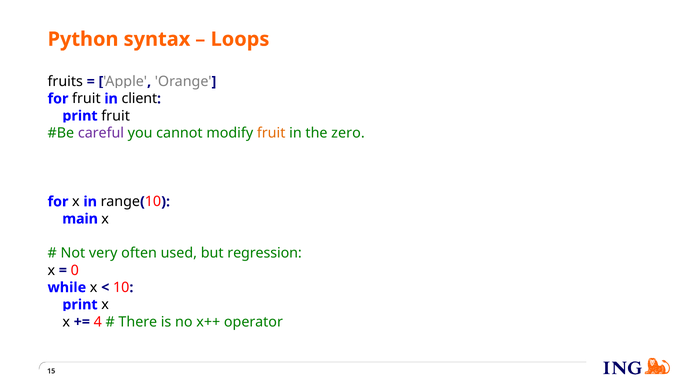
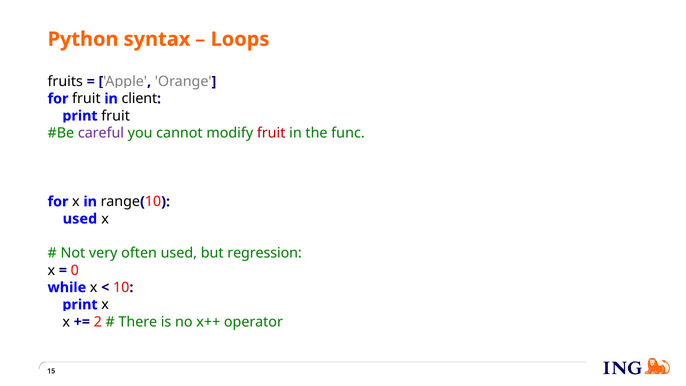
fruit colour: orange -> red (271, 133)
zero: zero -> func (348, 133)
main: main -> used (80, 219)
4: 4 -> 2 (98, 322)
